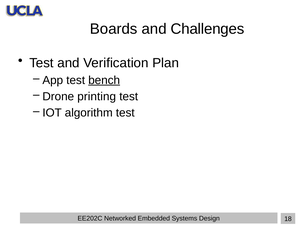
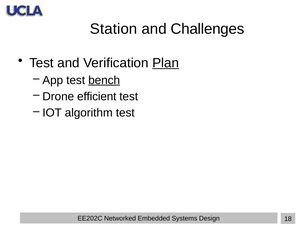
Boards: Boards -> Station (114, 29)
Plan underline: none -> present (166, 63)
printing: printing -> efficient (97, 97)
